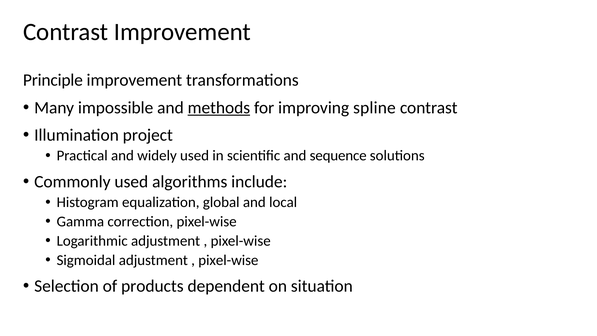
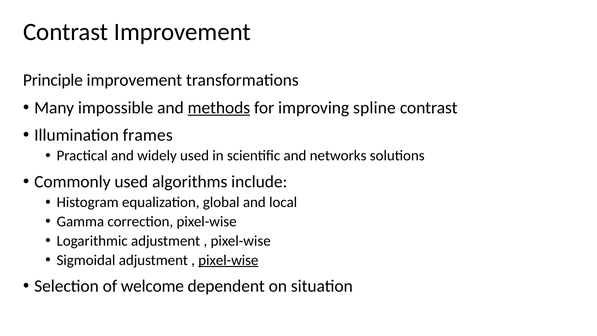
project: project -> frames (148, 135)
sequence: sequence -> networks (338, 156)
pixel-wise underline: none -> present (228, 260)
products: products -> welcome (152, 286)
